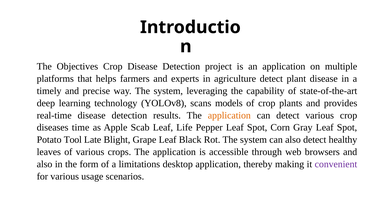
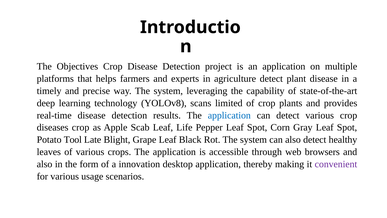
models: models -> limited (229, 103)
application colour: orange -> blue (229, 115)
diseases time: time -> crop (81, 127)
limitations: limitations -> innovation (139, 164)
